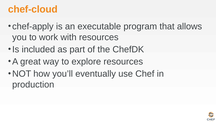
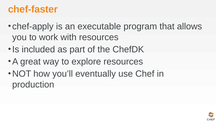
chef-cloud: chef-cloud -> chef-faster (33, 9)
